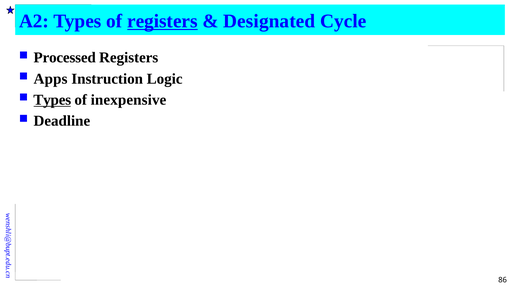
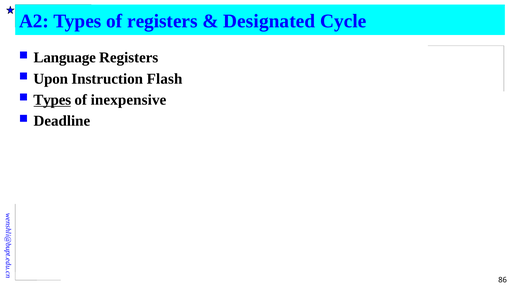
registers underline: present -> none (162, 21)
Processed: Processed -> Language (65, 58)
Apps: Apps -> Upon (51, 79)
Logic: Logic -> Flash (165, 79)
